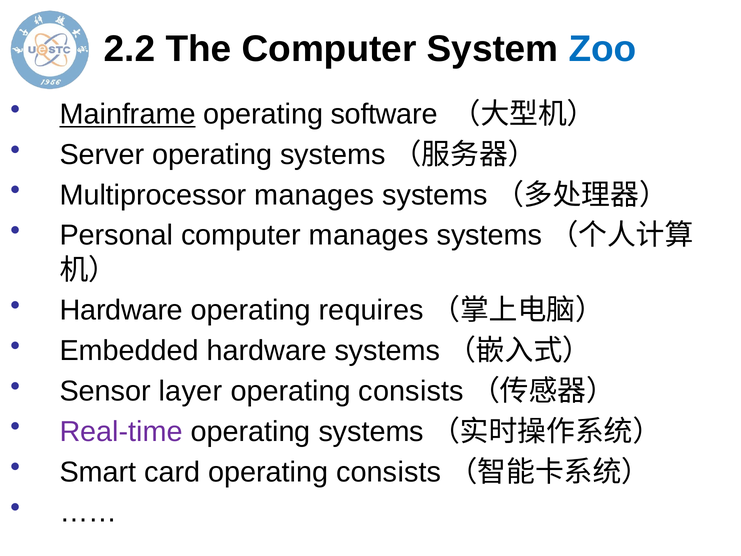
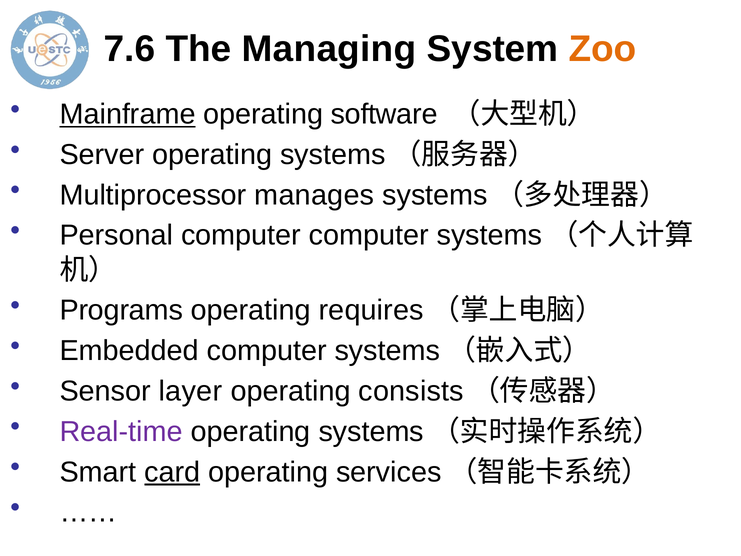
2.2: 2.2 -> 7.6 (130, 49)
The Computer: Computer -> Managing (329, 49)
Zoo colour: blue -> orange (603, 49)
computer manages: manages -> computer (369, 235)
Hardware: Hardware -> Programs (121, 310)
Embedded hardware: hardware -> computer (267, 351)
card underline: none -> present (172, 472)
consists: consists -> services (389, 472)
